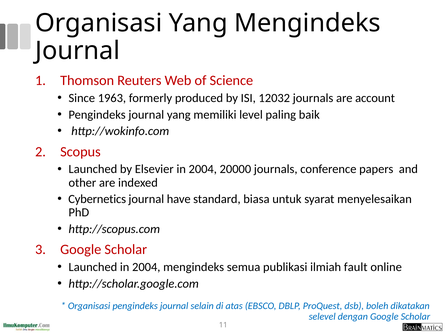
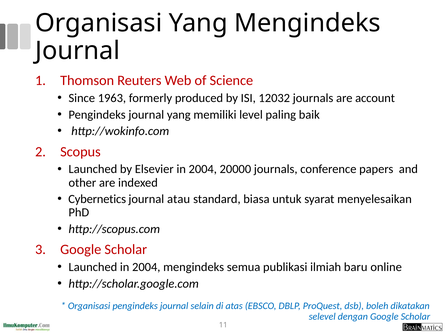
have: have -> atau (179, 199)
fault: fault -> baru (356, 267)
